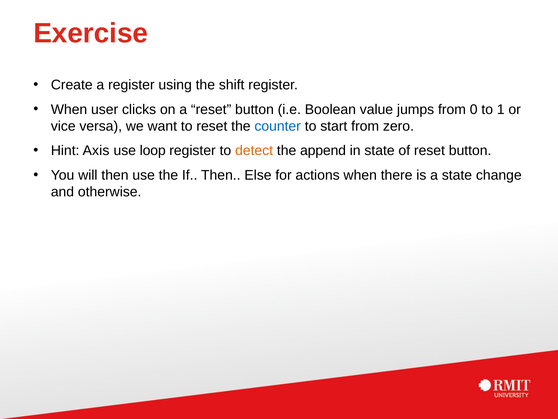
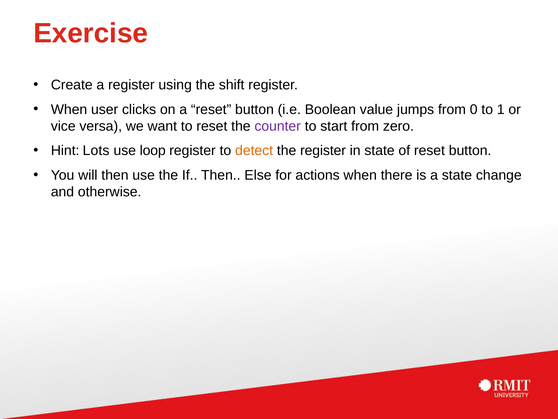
counter colour: blue -> purple (278, 126)
Axis: Axis -> Lots (96, 151)
the append: append -> register (323, 151)
